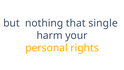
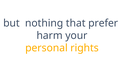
single: single -> prefer (103, 23)
